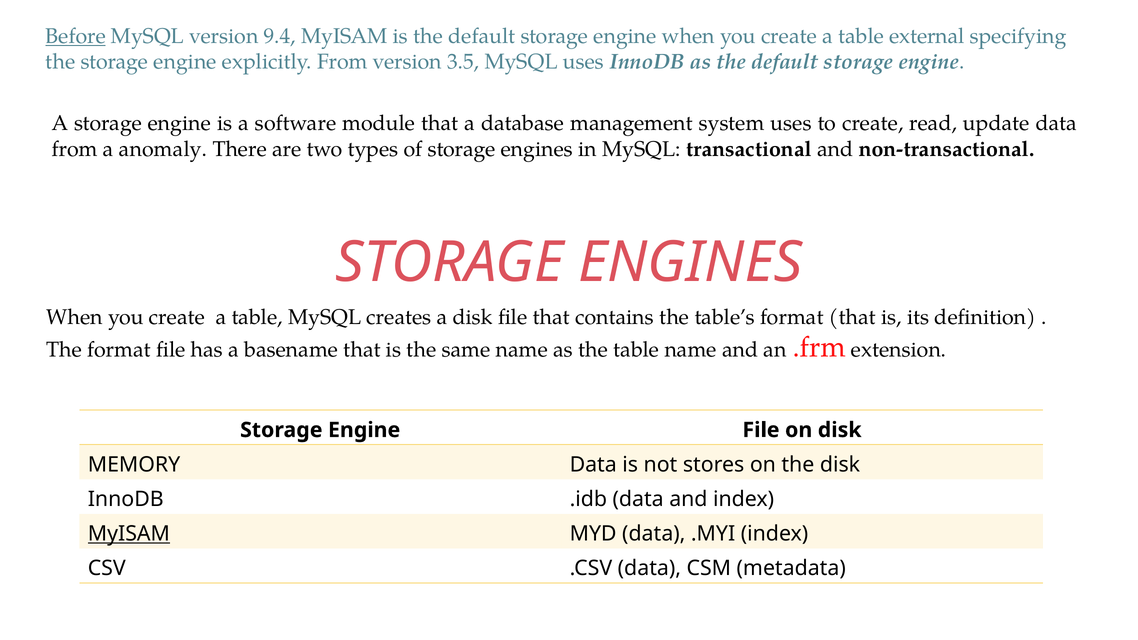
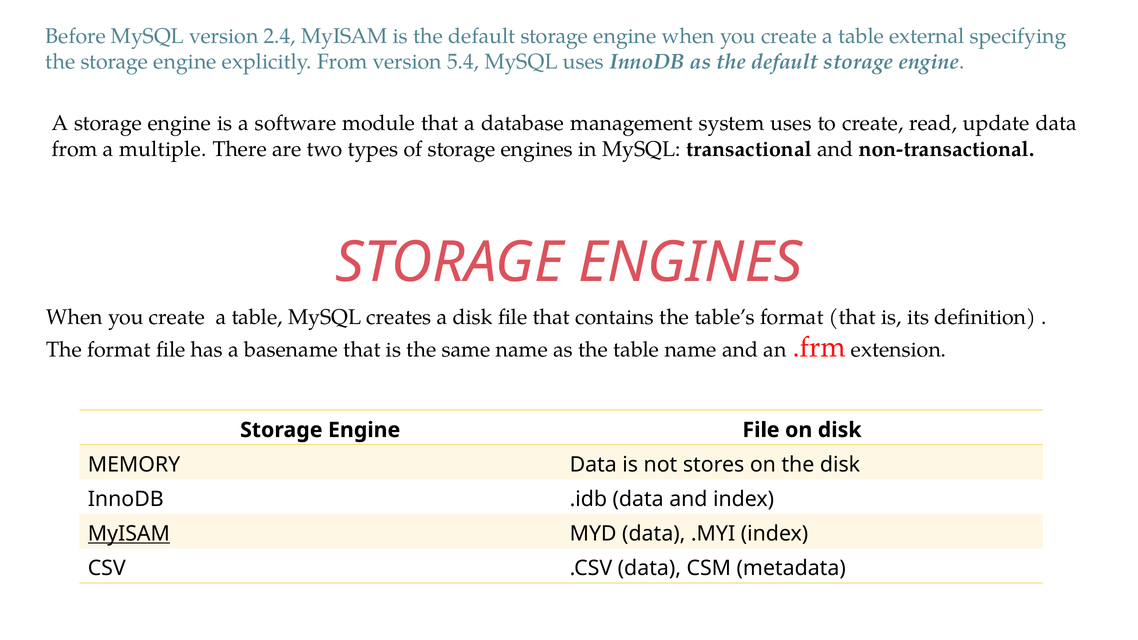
Before underline: present -> none (76, 36)
9.4: 9.4 -> 2.4 (280, 36)
3.5: 3.5 -> 5.4 (463, 62)
anomaly: anomaly -> multiple (163, 149)
